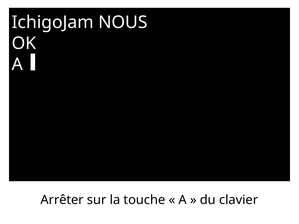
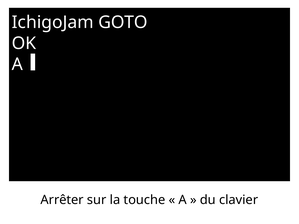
NOUS: NOUS -> GOTO (123, 22)
